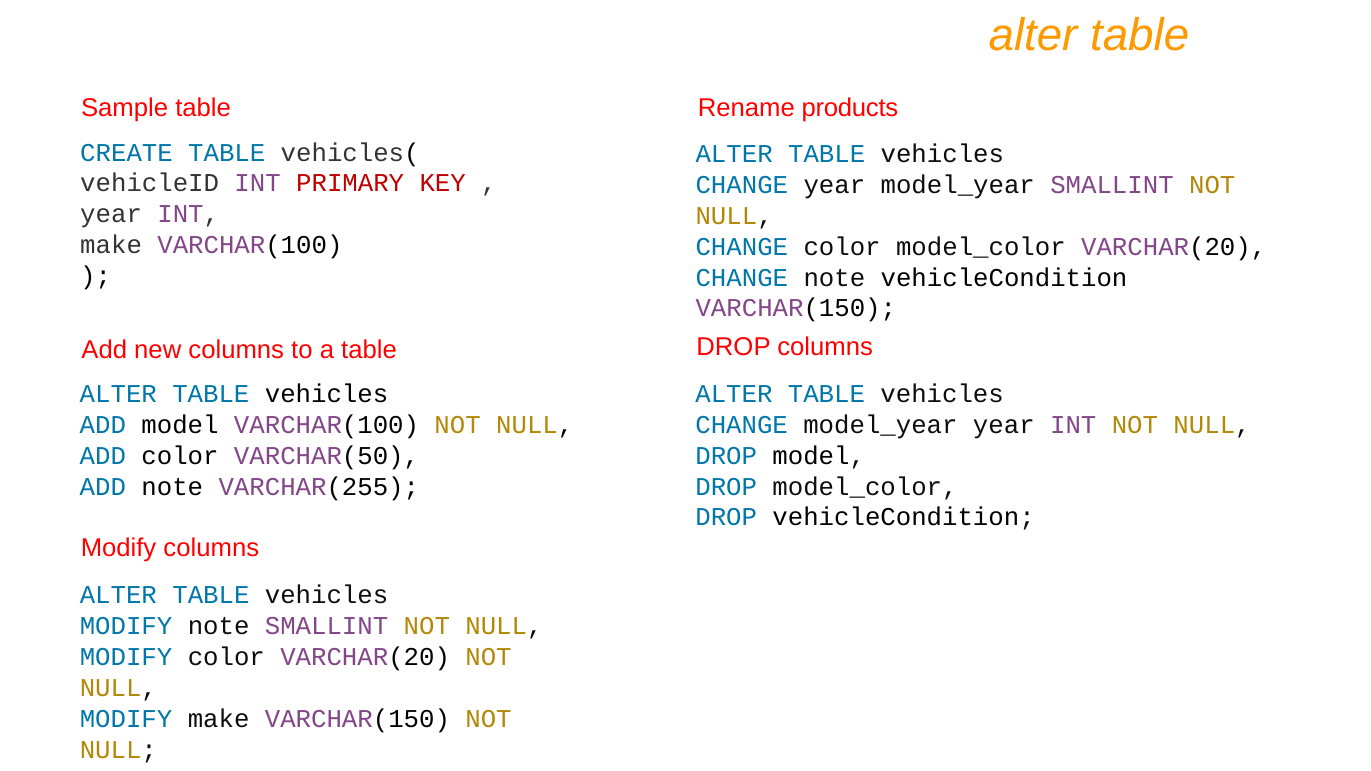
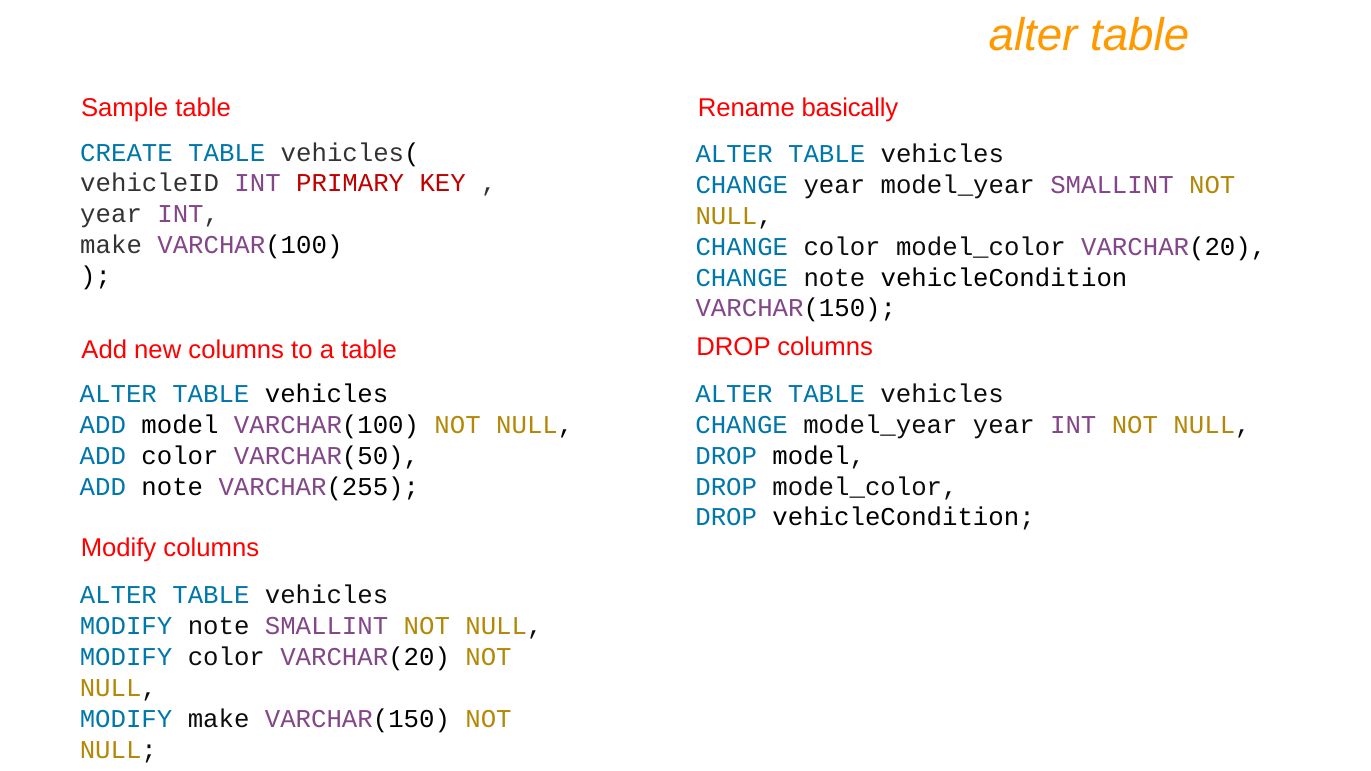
products: products -> basically (850, 108)
